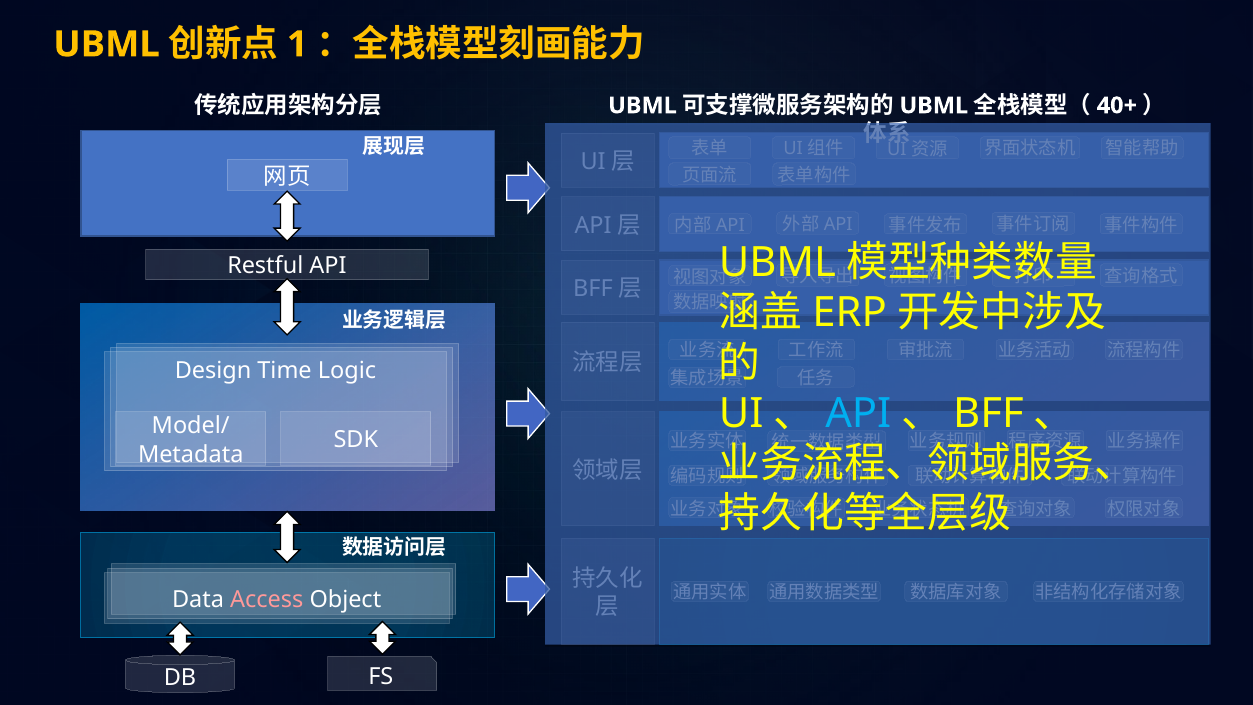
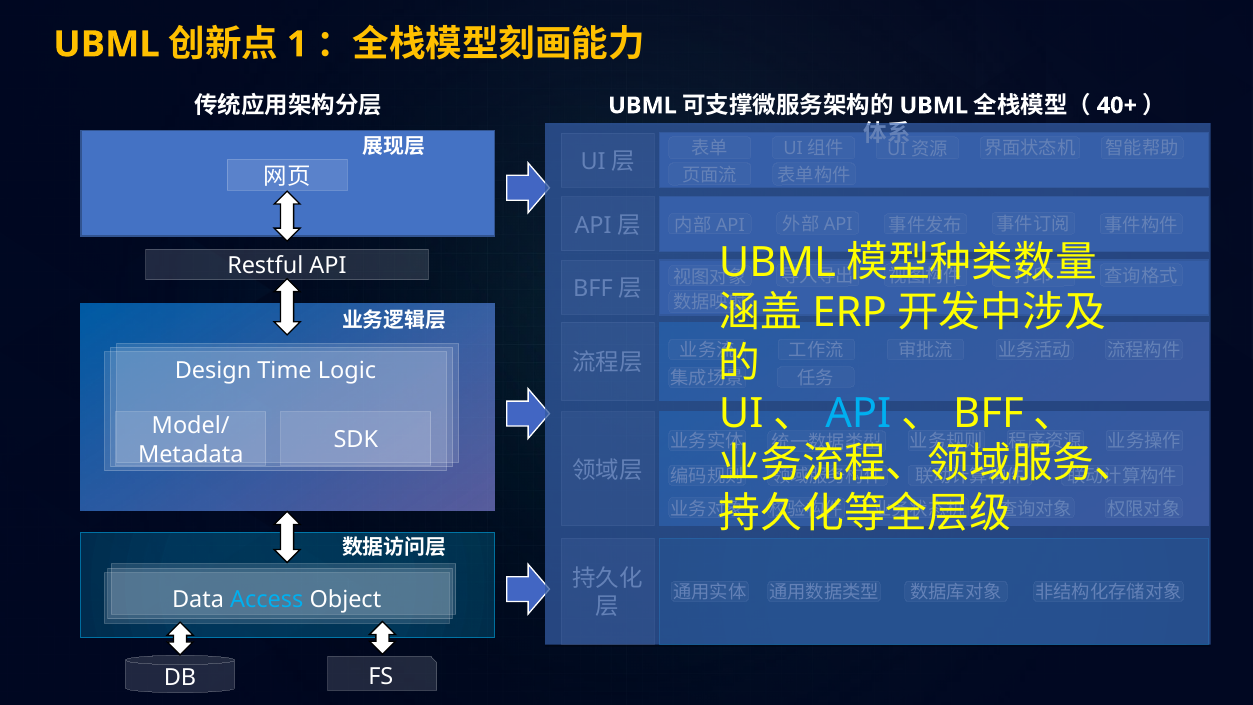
Access colour: pink -> light blue (267, 600)
